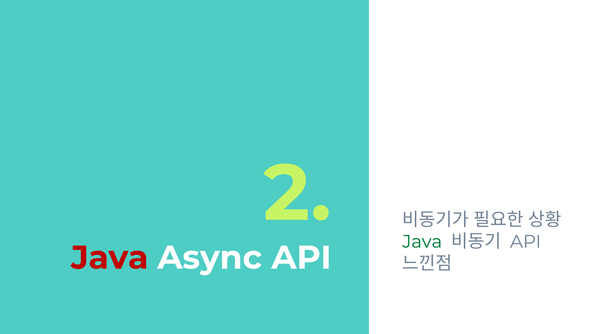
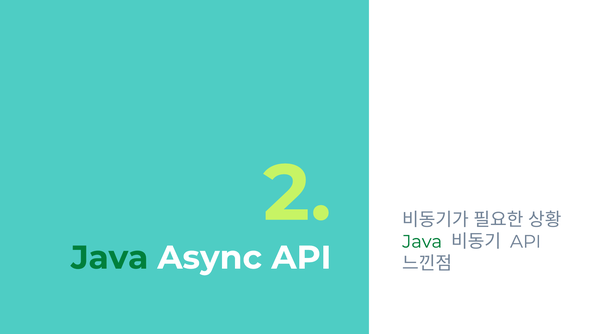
Java colour: red -> green (110, 258)
